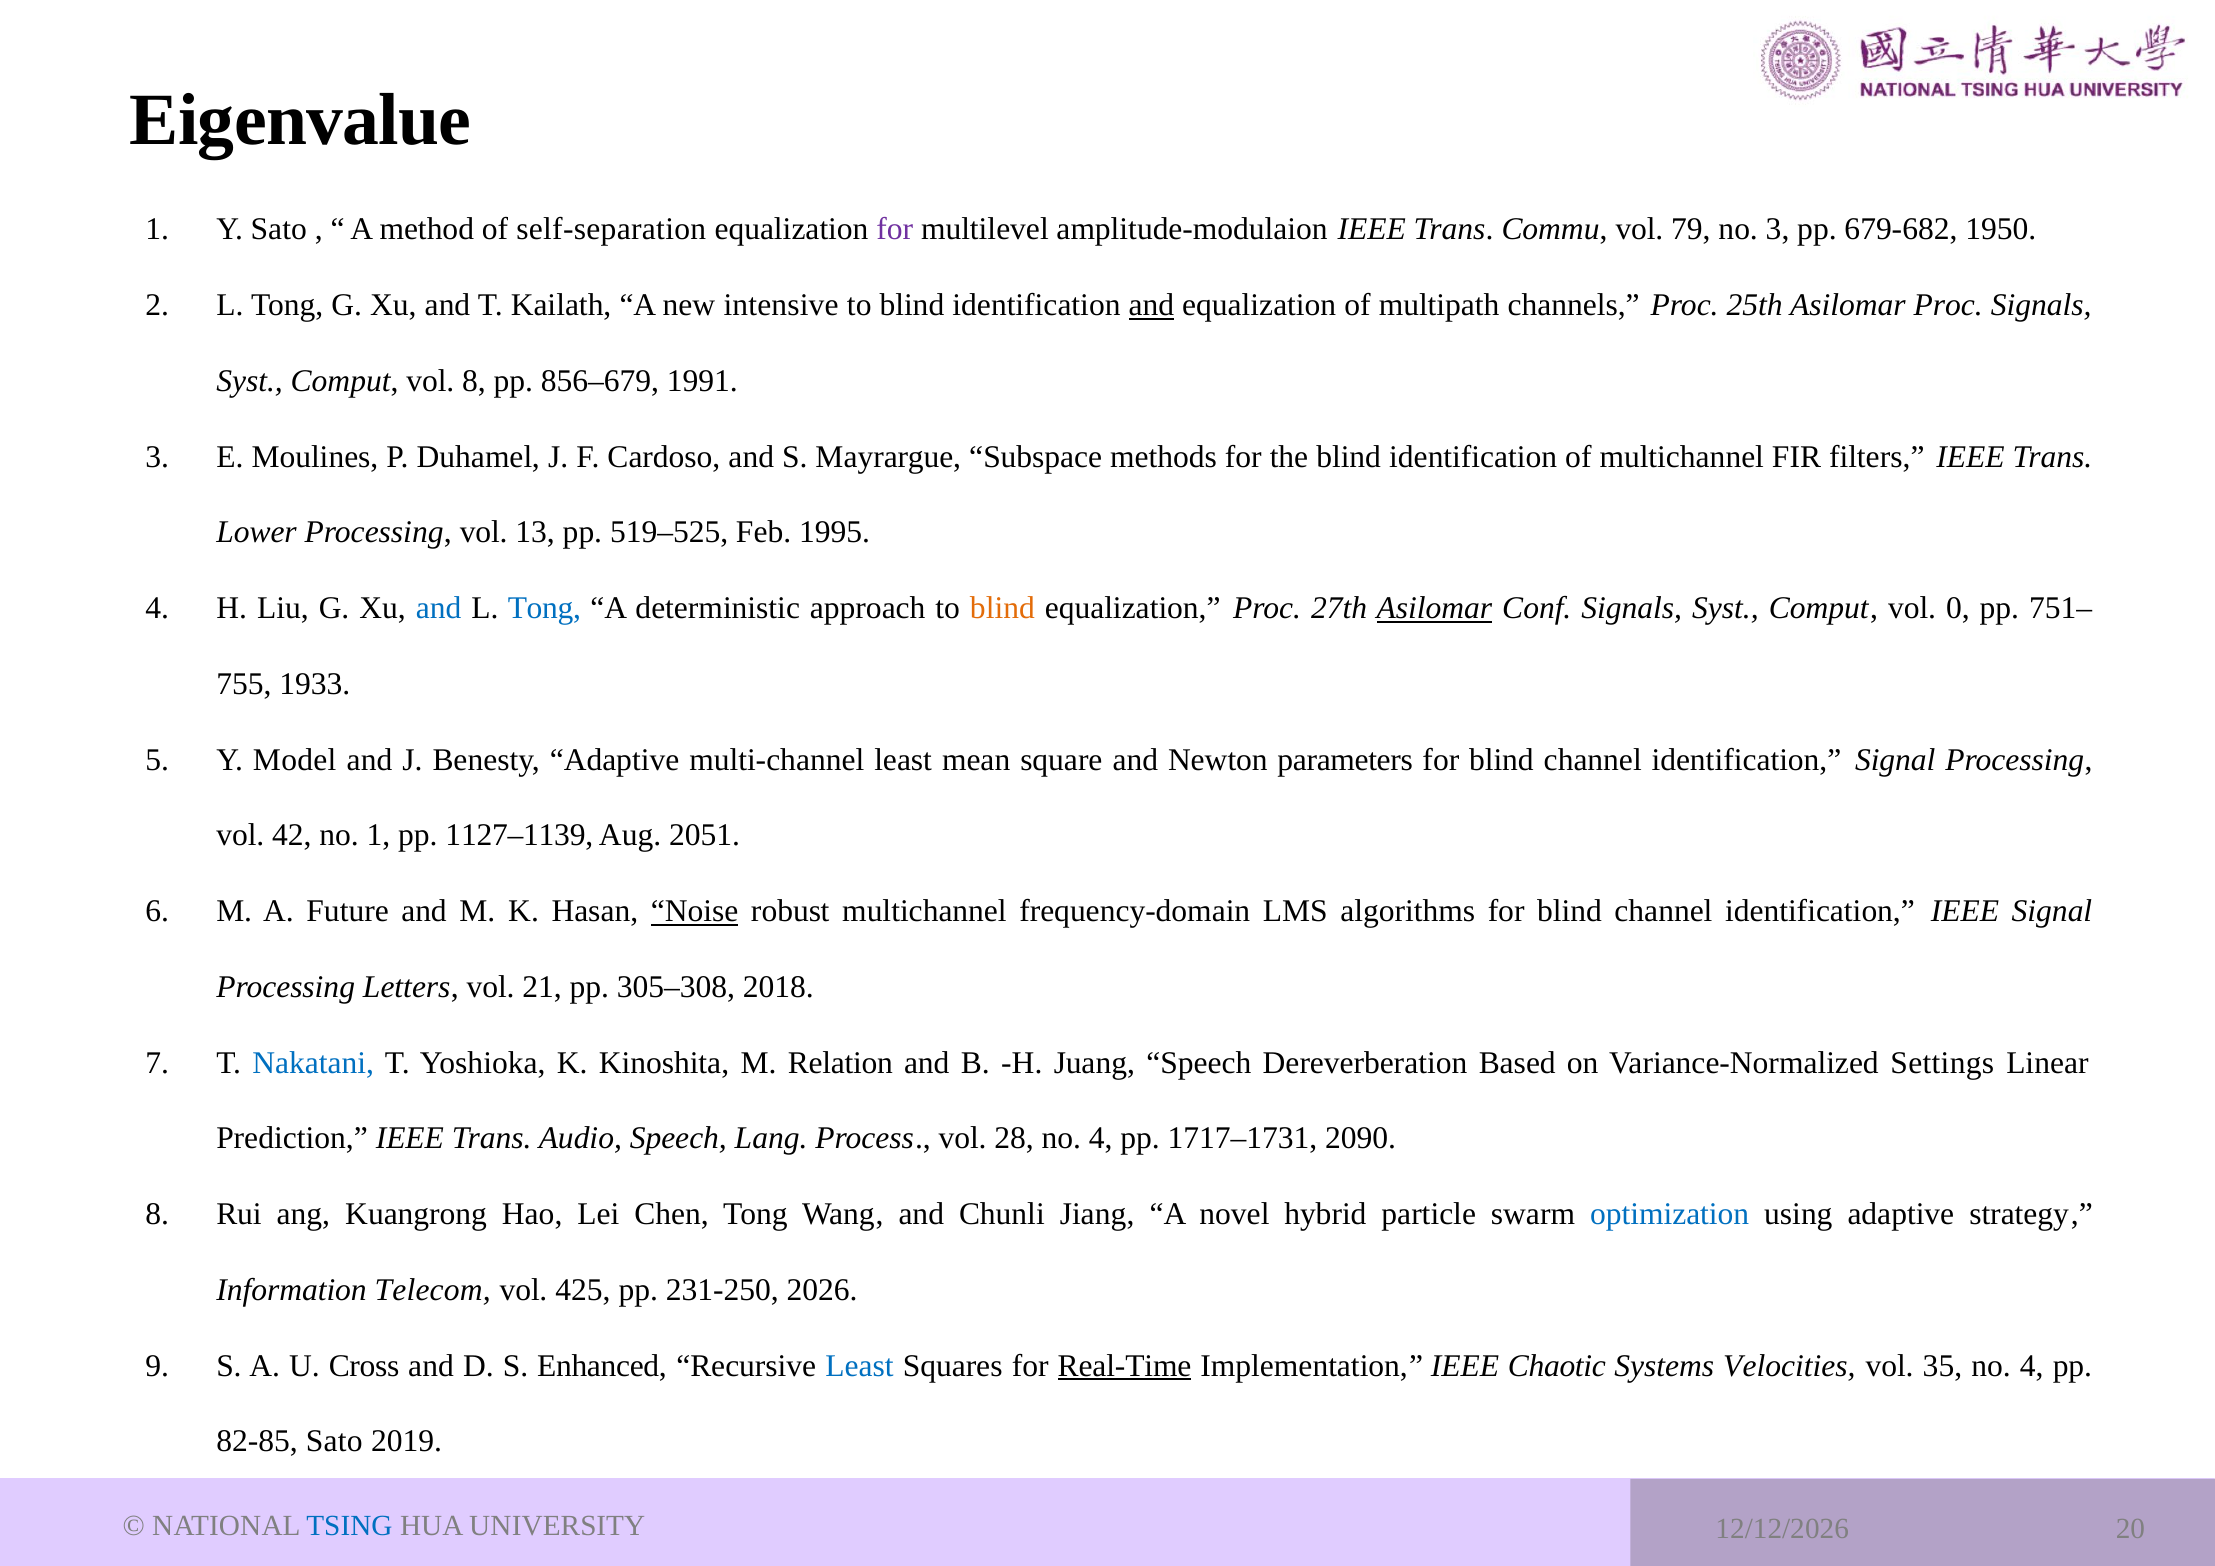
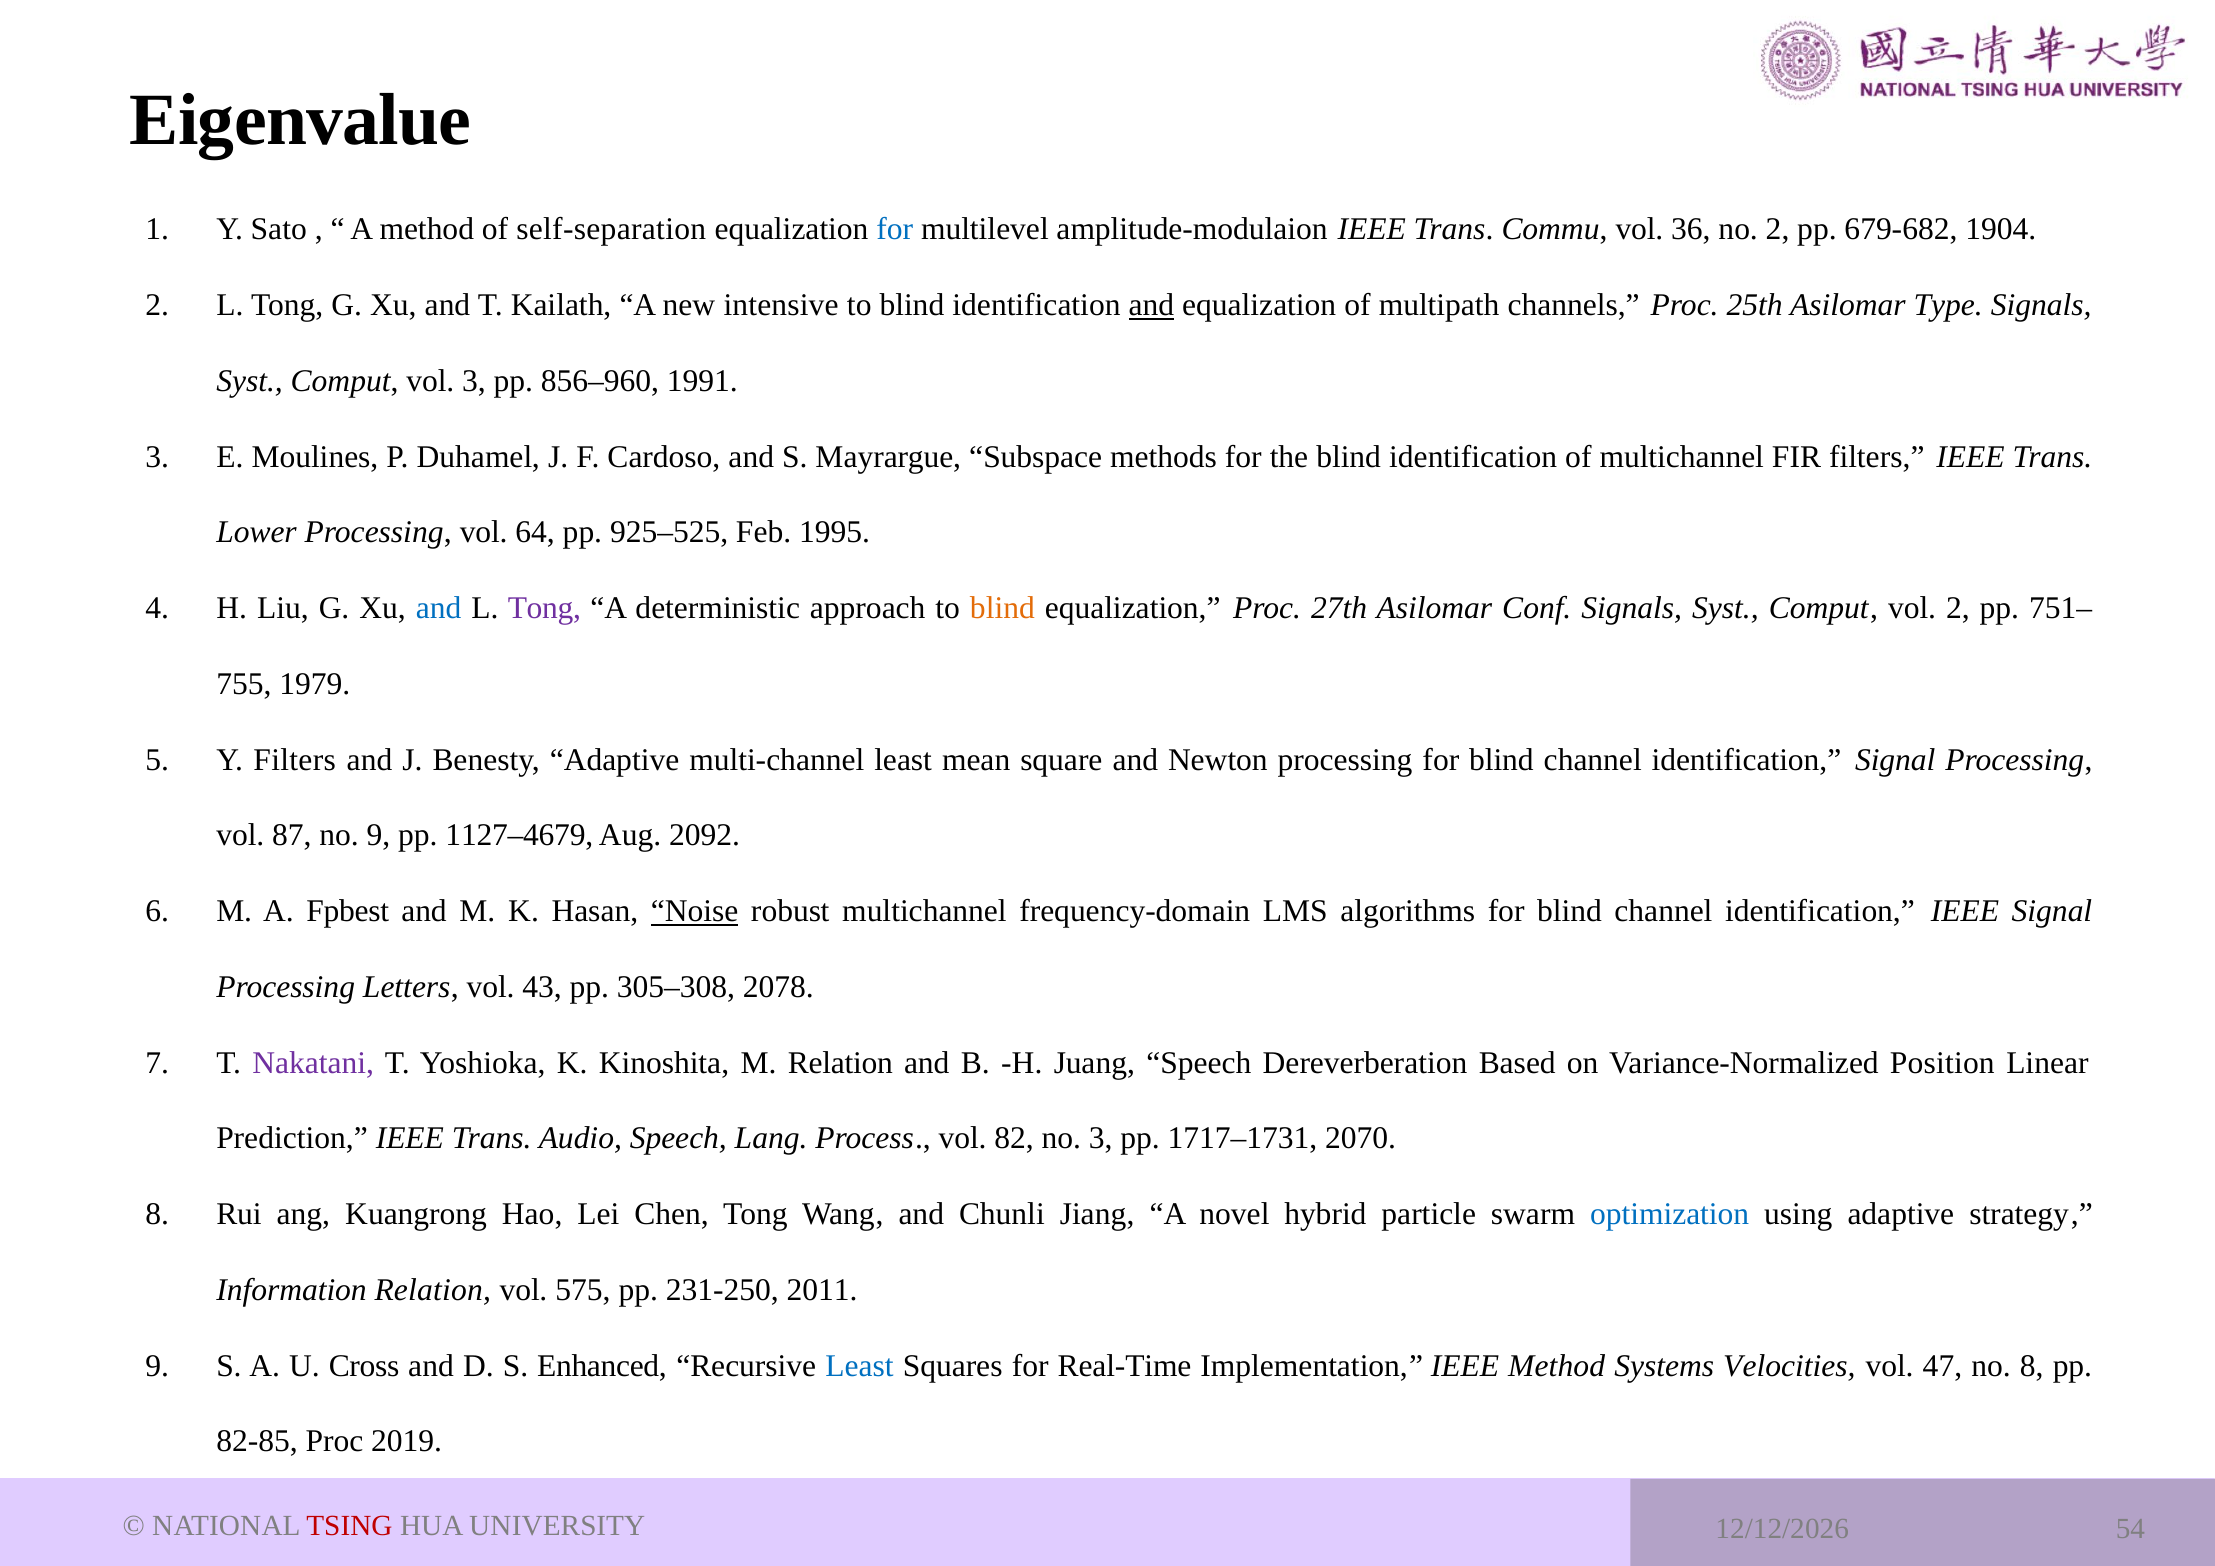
for colour: purple -> blue (895, 229)
79: 79 -> 36 (1691, 229)
no 3: 3 -> 2 (1778, 229)
1950: 1950 -> 1904 (2001, 229)
Asilomar Proc: Proc -> Type (1948, 305)
vol 8: 8 -> 3 (474, 381)
856–679: 856–679 -> 856–960 (600, 381)
13: 13 -> 64 (535, 533)
519–525: 519–525 -> 925–525 (669, 533)
Tong colour: blue -> purple (544, 608)
Asilomar underline: present -> none (1434, 608)
vol 0: 0 -> 2 (1958, 608)
1933: 1933 -> 1979 (315, 684)
Y Model: Model -> Filters (295, 760)
Newton parameters: parameters -> processing (1345, 760)
42: 42 -> 87 (292, 836)
no 1: 1 -> 9 (379, 836)
1127–1139: 1127–1139 -> 1127–4679 (519, 836)
2051: 2051 -> 2092 (705, 836)
Future: Future -> Fpbest (348, 911)
21: 21 -> 43 (542, 987)
2018: 2018 -> 2078 (778, 987)
Nakatani colour: blue -> purple (313, 1063)
Settings: Settings -> Position (1942, 1063)
28: 28 -> 82 (1014, 1139)
4: 4 -> 3 (1101, 1139)
2090: 2090 -> 2070 (1361, 1139)
Information Telecom: Telecom -> Relation (433, 1290)
425: 425 -> 575 (583, 1290)
2026: 2026 -> 2011 (822, 1290)
Real-Time underline: present -> none (1125, 1366)
IEEE Chaotic: Chaotic -> Method (1557, 1366)
35: 35 -> 47 (1942, 1366)
4: 4 -> 8 (2032, 1366)
82-85 Sato: Sato -> Proc (334, 1442)
TSING colour: blue -> red (349, 1526)
20: 20 -> 54 (2130, 1529)
